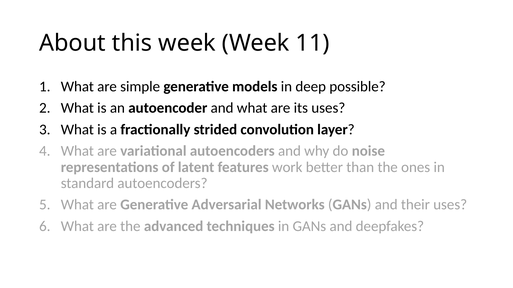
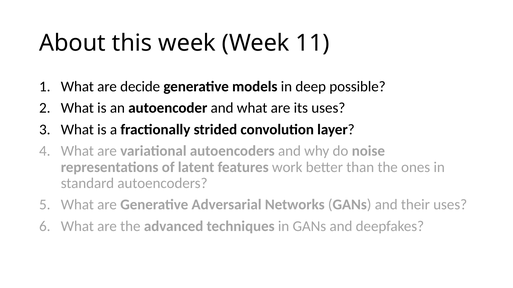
simple: simple -> decide (140, 87)
